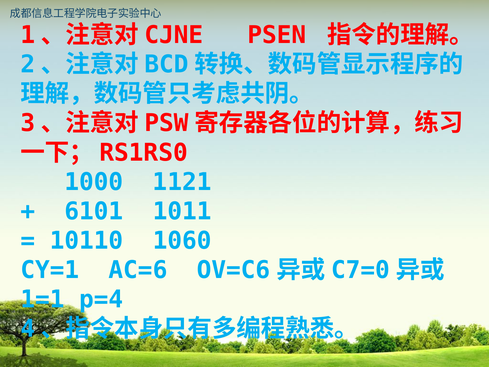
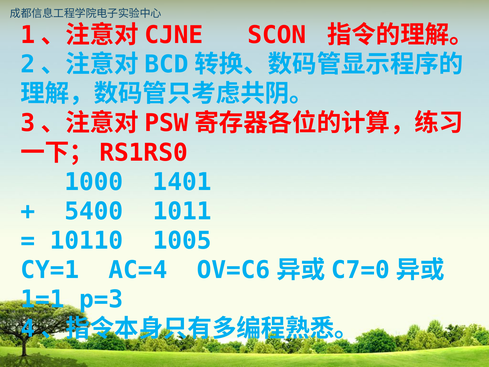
PSEN: PSEN -> SCON (277, 35)
1121: 1121 -> 1401 (182, 182)
6101: 6101 -> 5400 (94, 211)
1060: 1060 -> 1005 (182, 241)
AC=6: AC=6 -> AC=4 (138, 270)
p=4: p=4 -> p=3 (101, 299)
